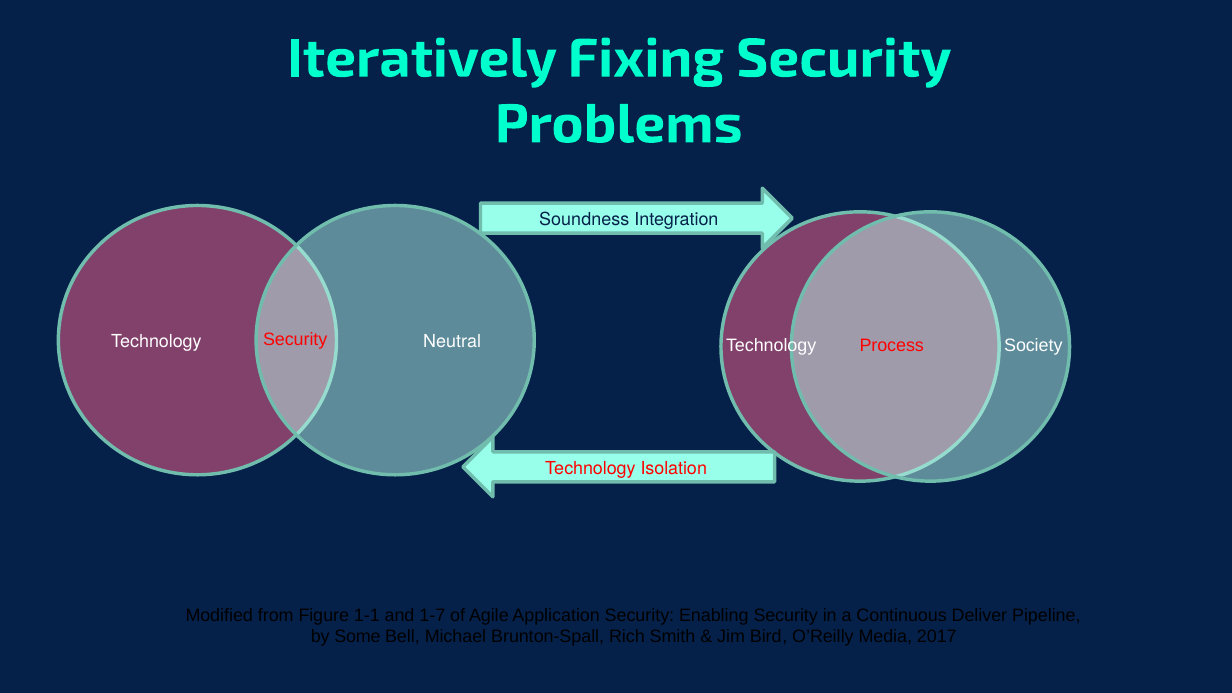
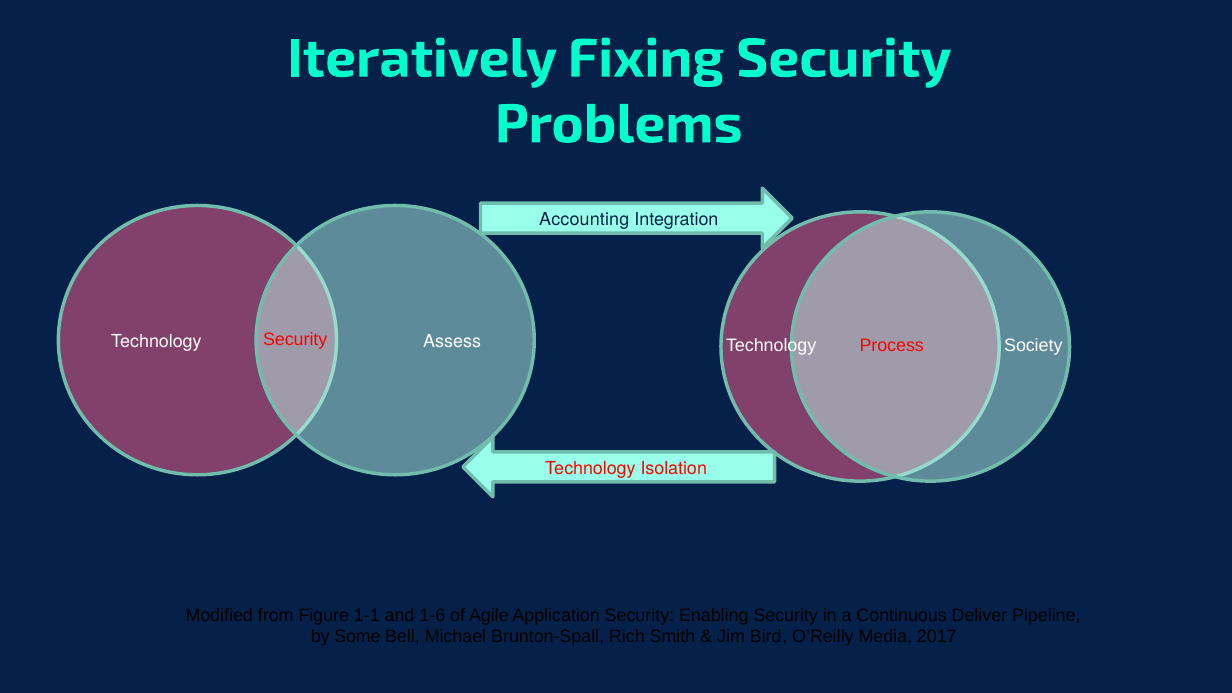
Soundness: Soundness -> Accounting (584, 219)
Neutral: Neutral -> Assess (452, 341)
1-7: 1-7 -> 1-6 (432, 615)
